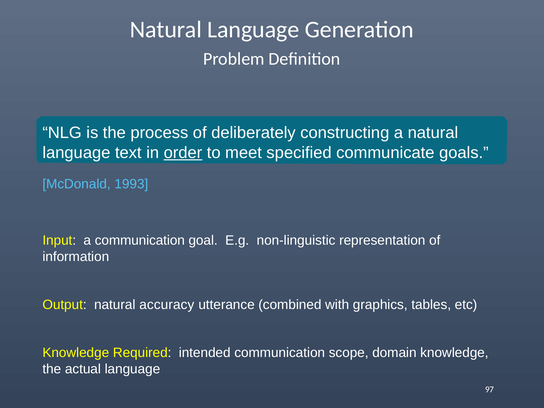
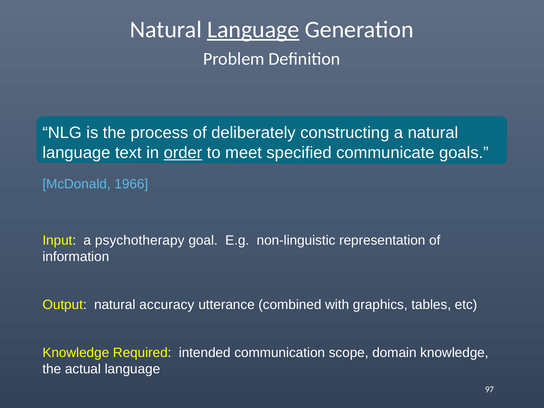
Language underline: none -> present (253, 30)
1993: 1993 -> 1966 (131, 184)
a communication: communication -> psychotherapy (140, 241)
